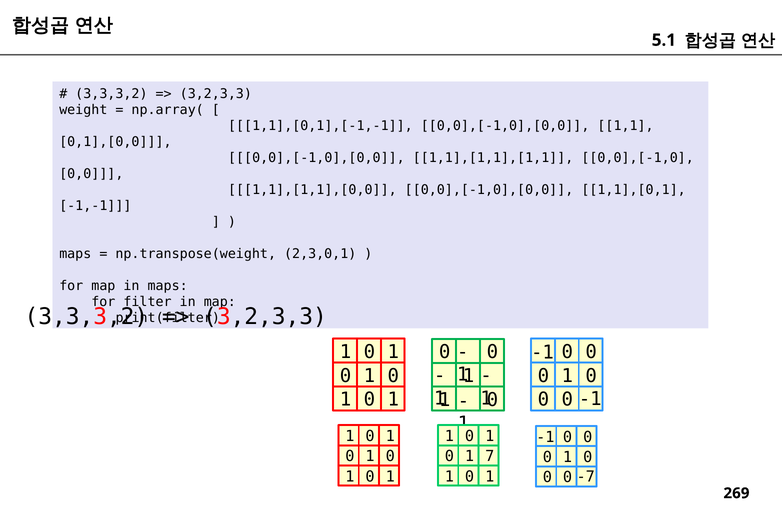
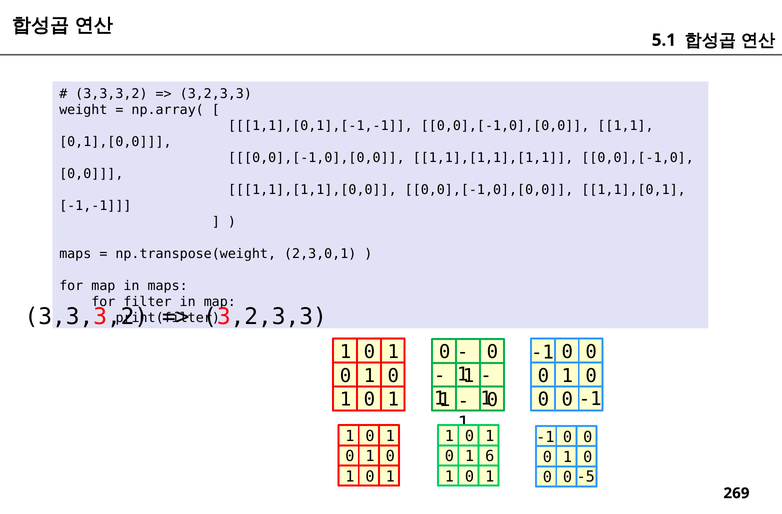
7: 7 -> 6 (490, 456)
-7: -7 -> -5 (586, 477)
